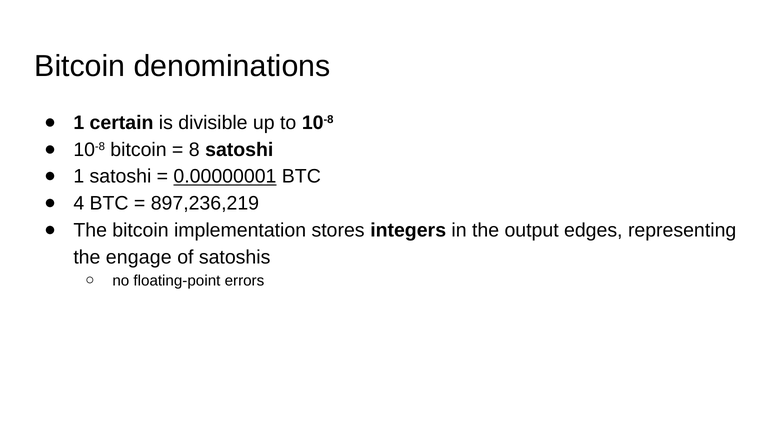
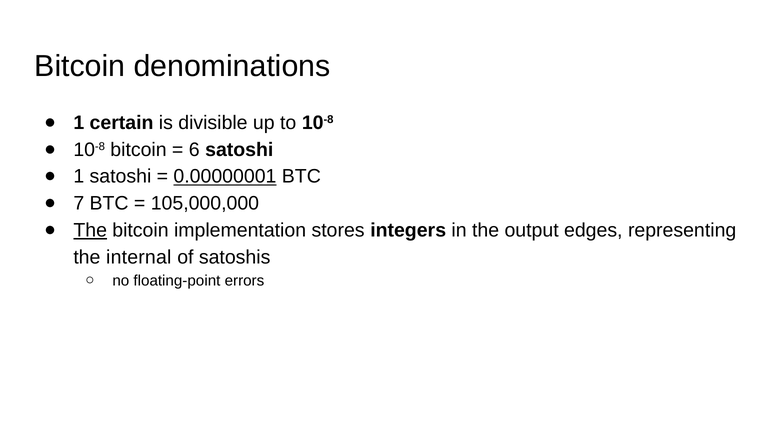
8: 8 -> 6 (194, 150)
4: 4 -> 7 (79, 203)
897,236,219: 897,236,219 -> 105,000,000 (205, 203)
The underline: none -> present (90, 230)
engage: engage -> internal (139, 257)
